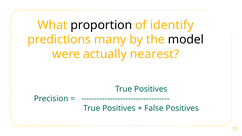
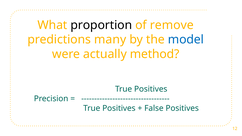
identify: identify -> remove (172, 25)
model colour: black -> blue (186, 40)
nearest: nearest -> method (155, 54)
